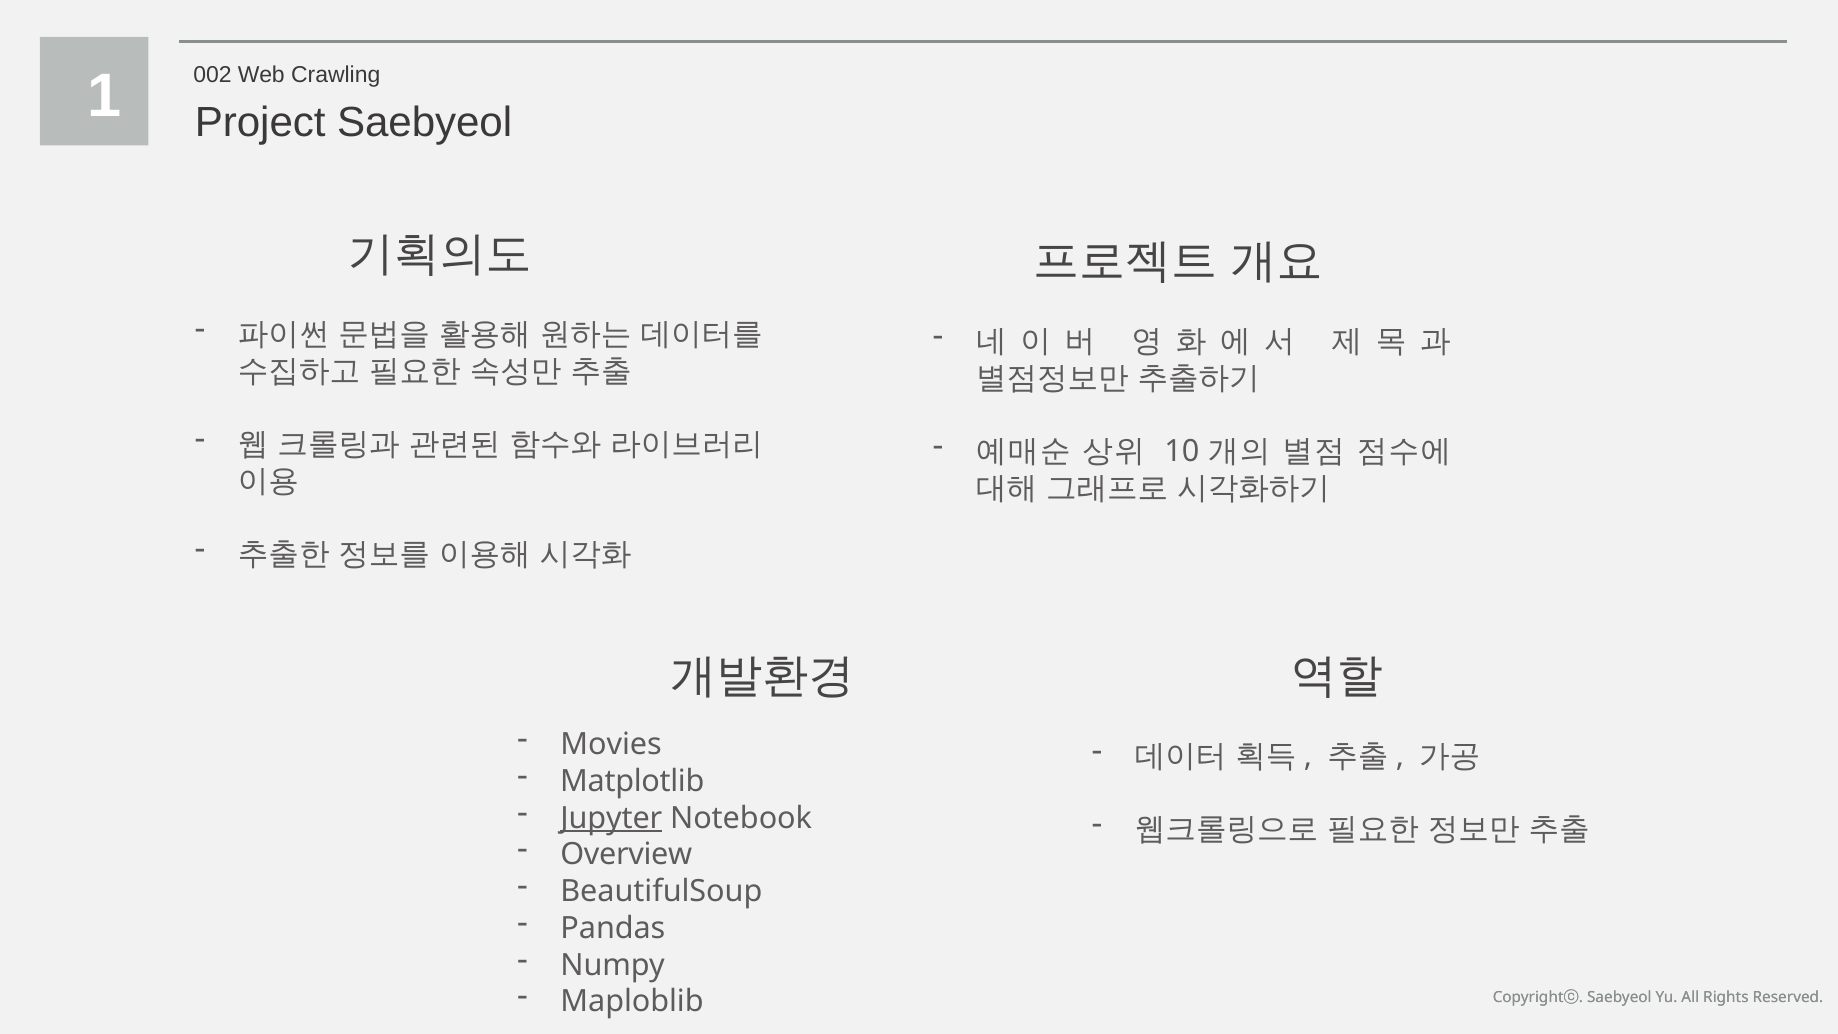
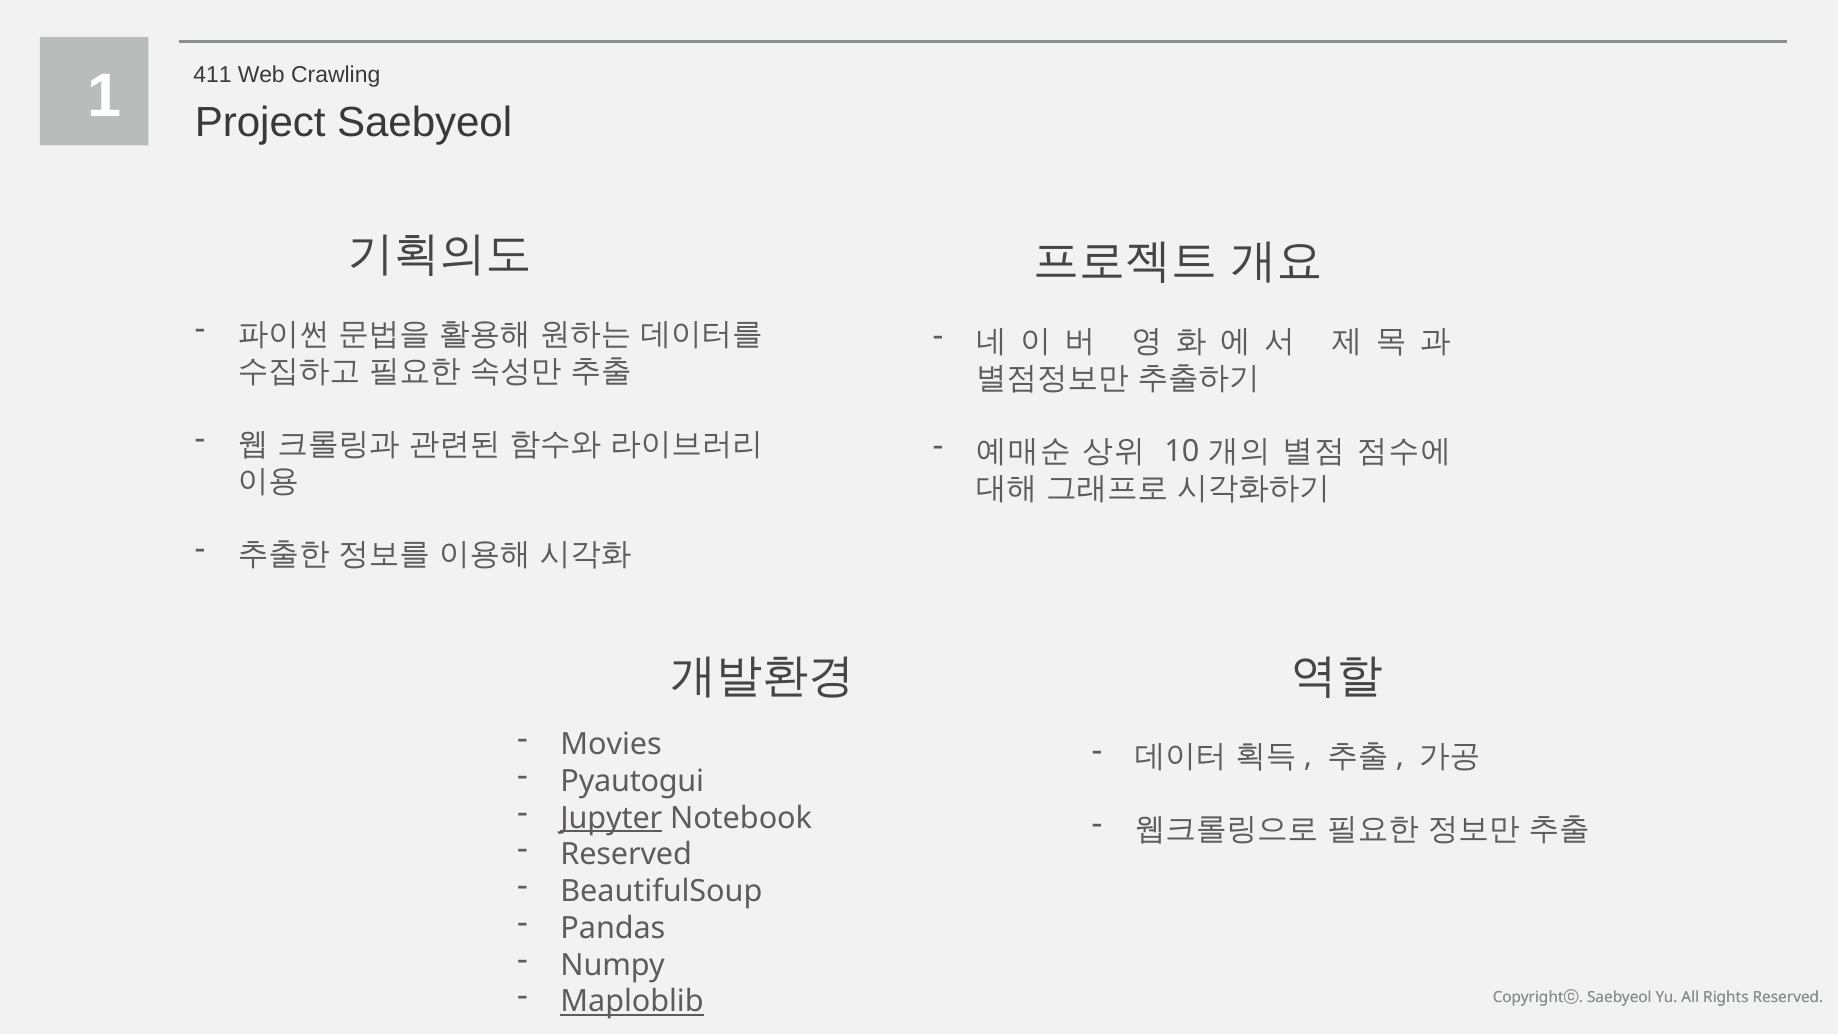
002: 002 -> 411 (213, 75)
Matplotlib: Matplotlib -> Pyautogui (632, 781)
Overview: Overview -> Reserved (626, 855)
Maploblib underline: none -> present (632, 1002)
